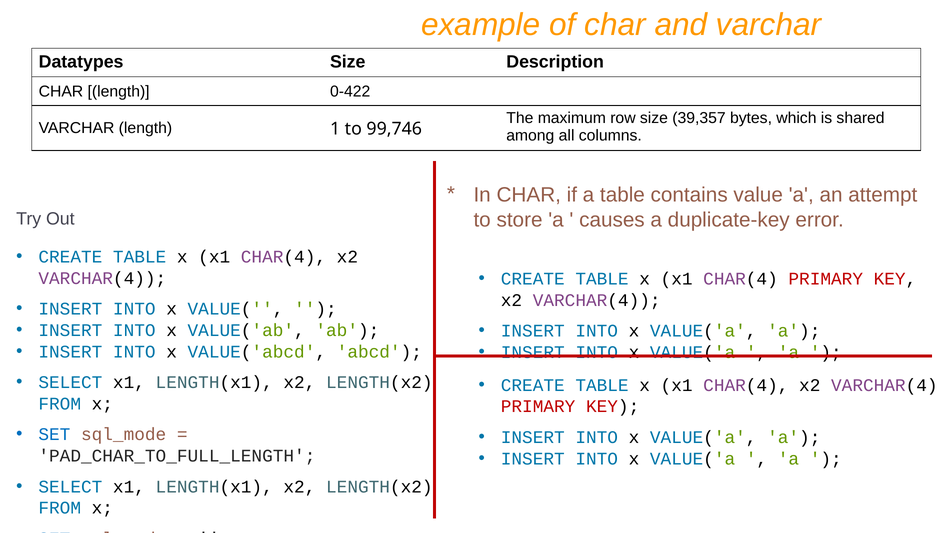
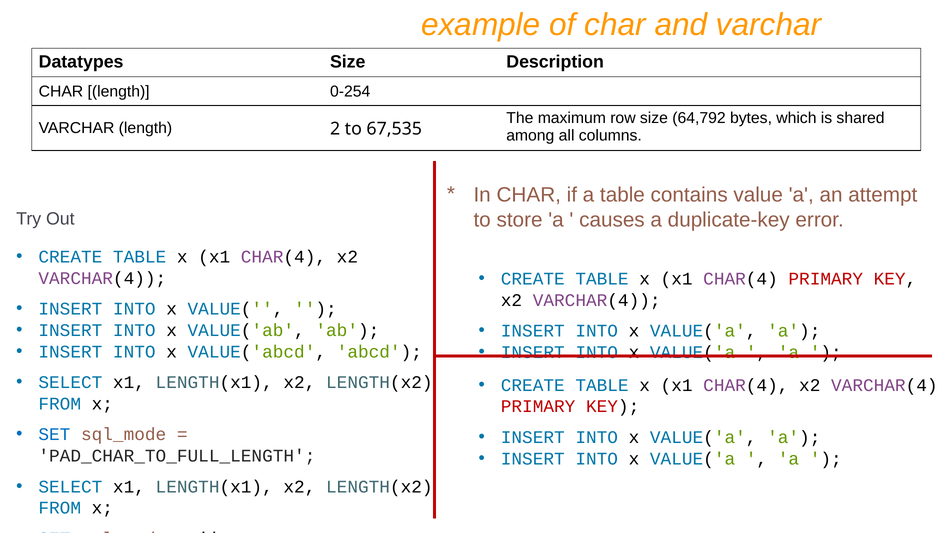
0-422: 0-422 -> 0-254 (350, 91)
39,357: 39,357 -> 64,792 (699, 118)
1: 1 -> 2 (335, 129)
99,746: 99,746 -> 67,535 (394, 129)
